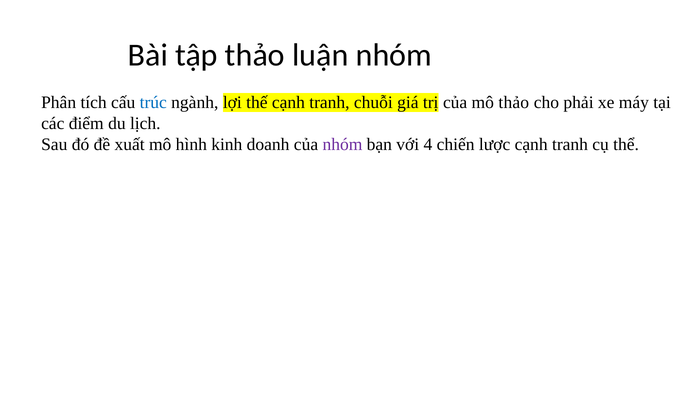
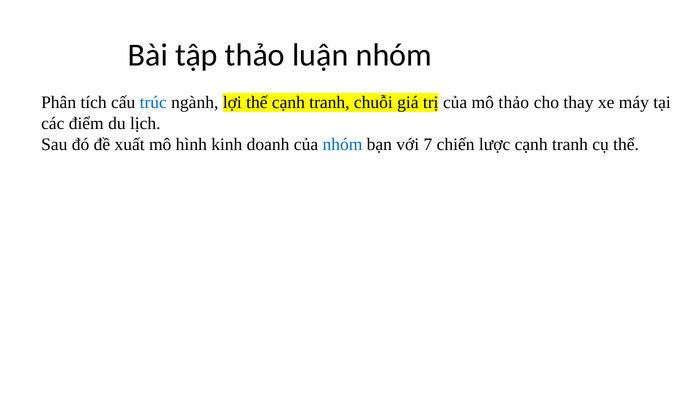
phải: phải -> thay (579, 103)
nhóm colour: purple -> blue (342, 145)
4: 4 -> 7 (428, 145)
